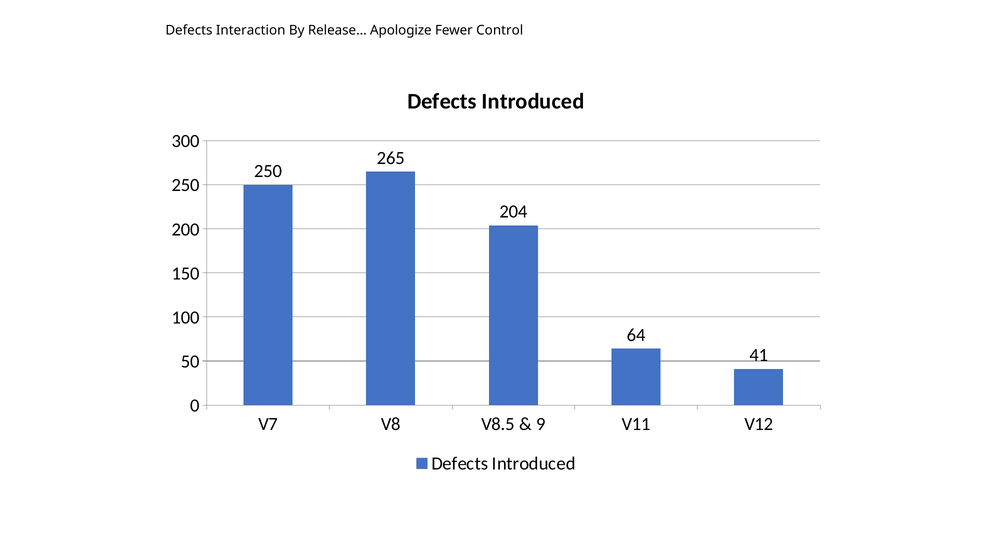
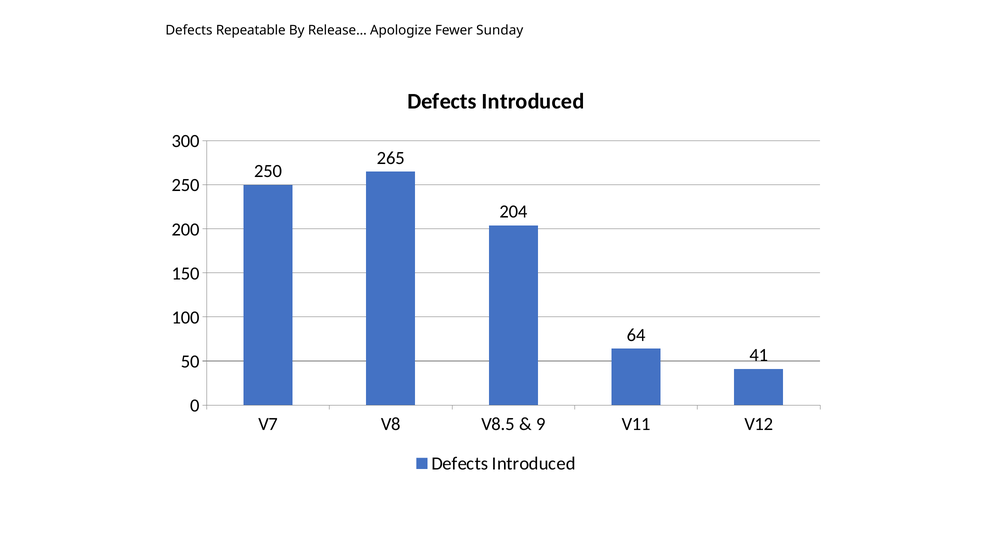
Interaction: Interaction -> Repeatable (251, 30)
Control: Control -> Sunday (500, 30)
